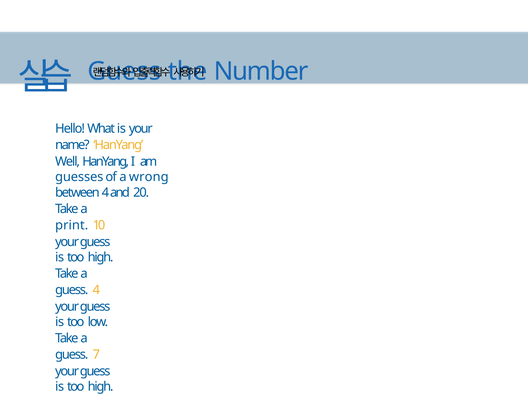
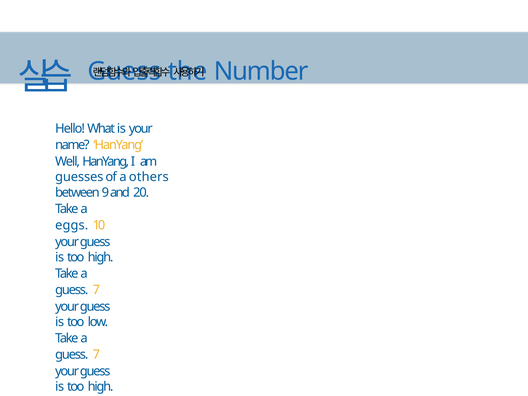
wrong: wrong -> others (149, 177)
between 4: 4 -> 9 (105, 192)
print: print -> eggs (72, 225)
4: 4 -> 7 (96, 290)
